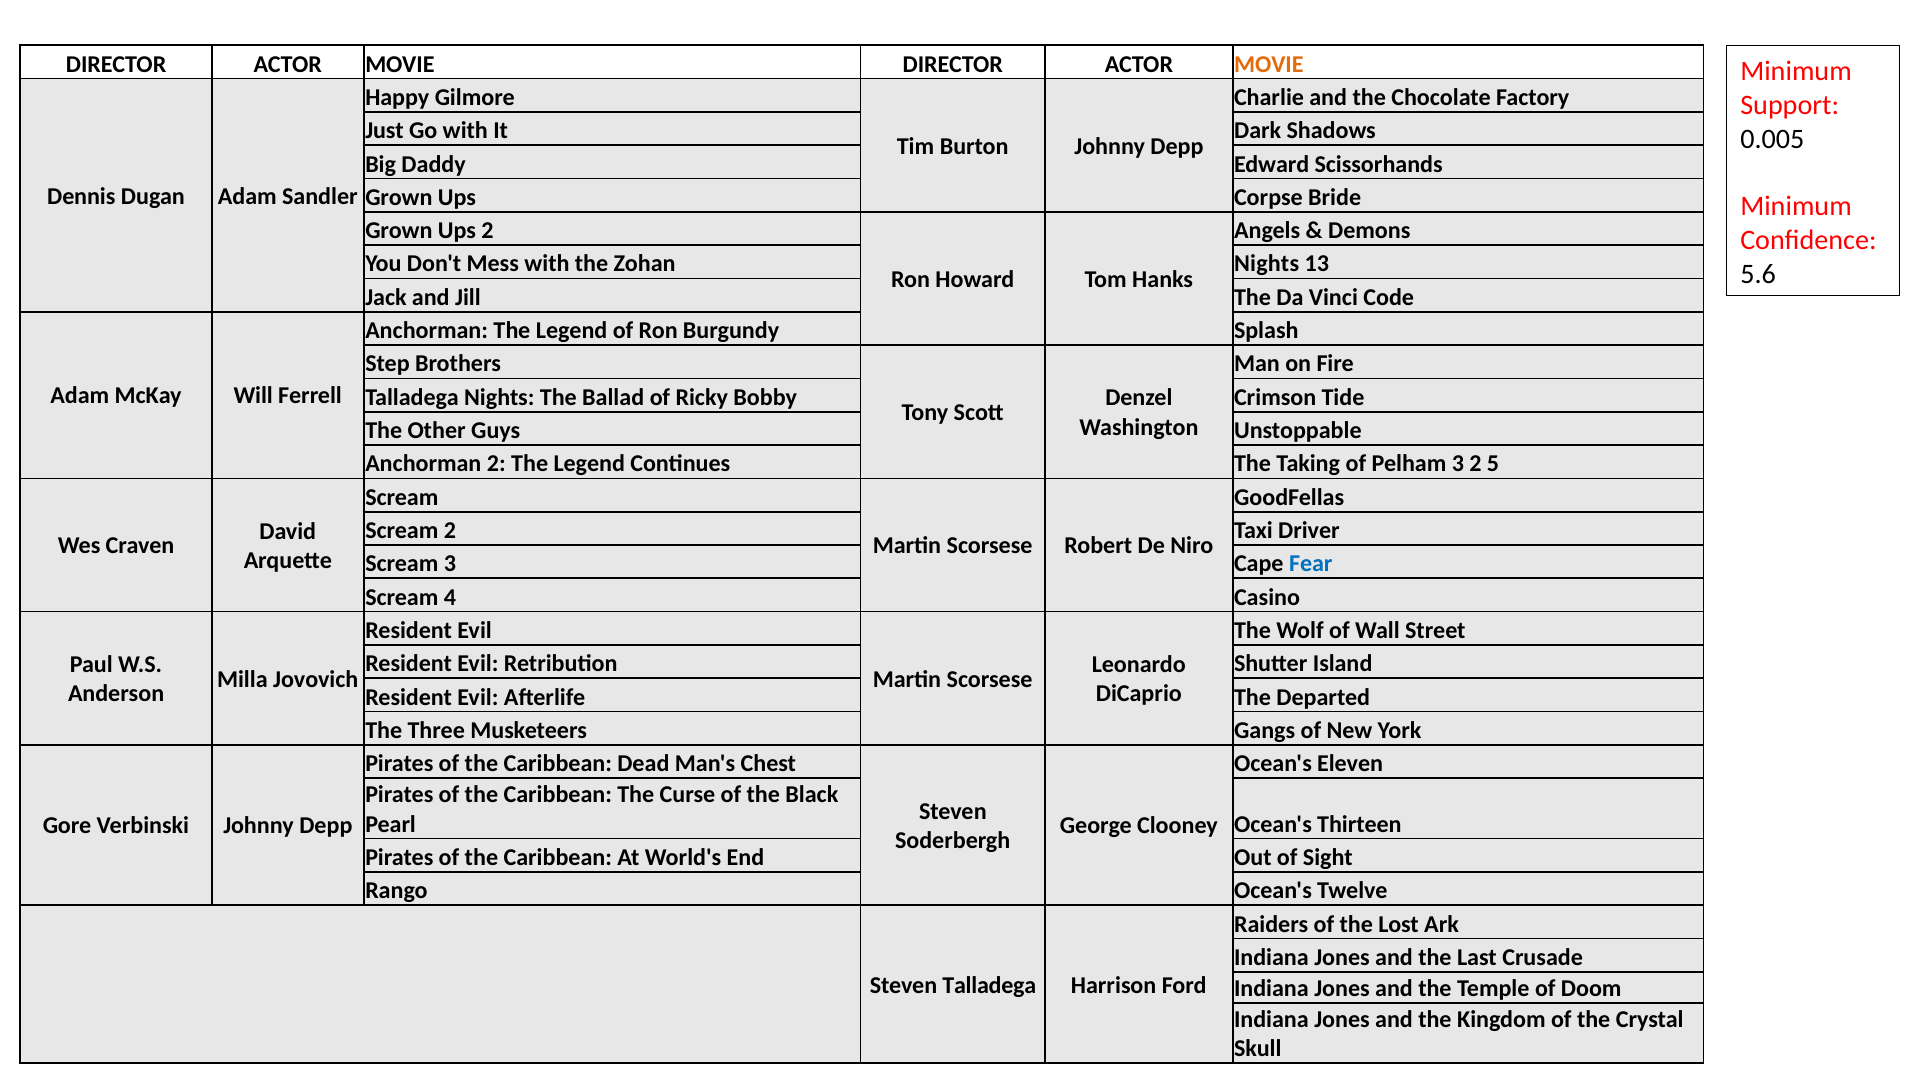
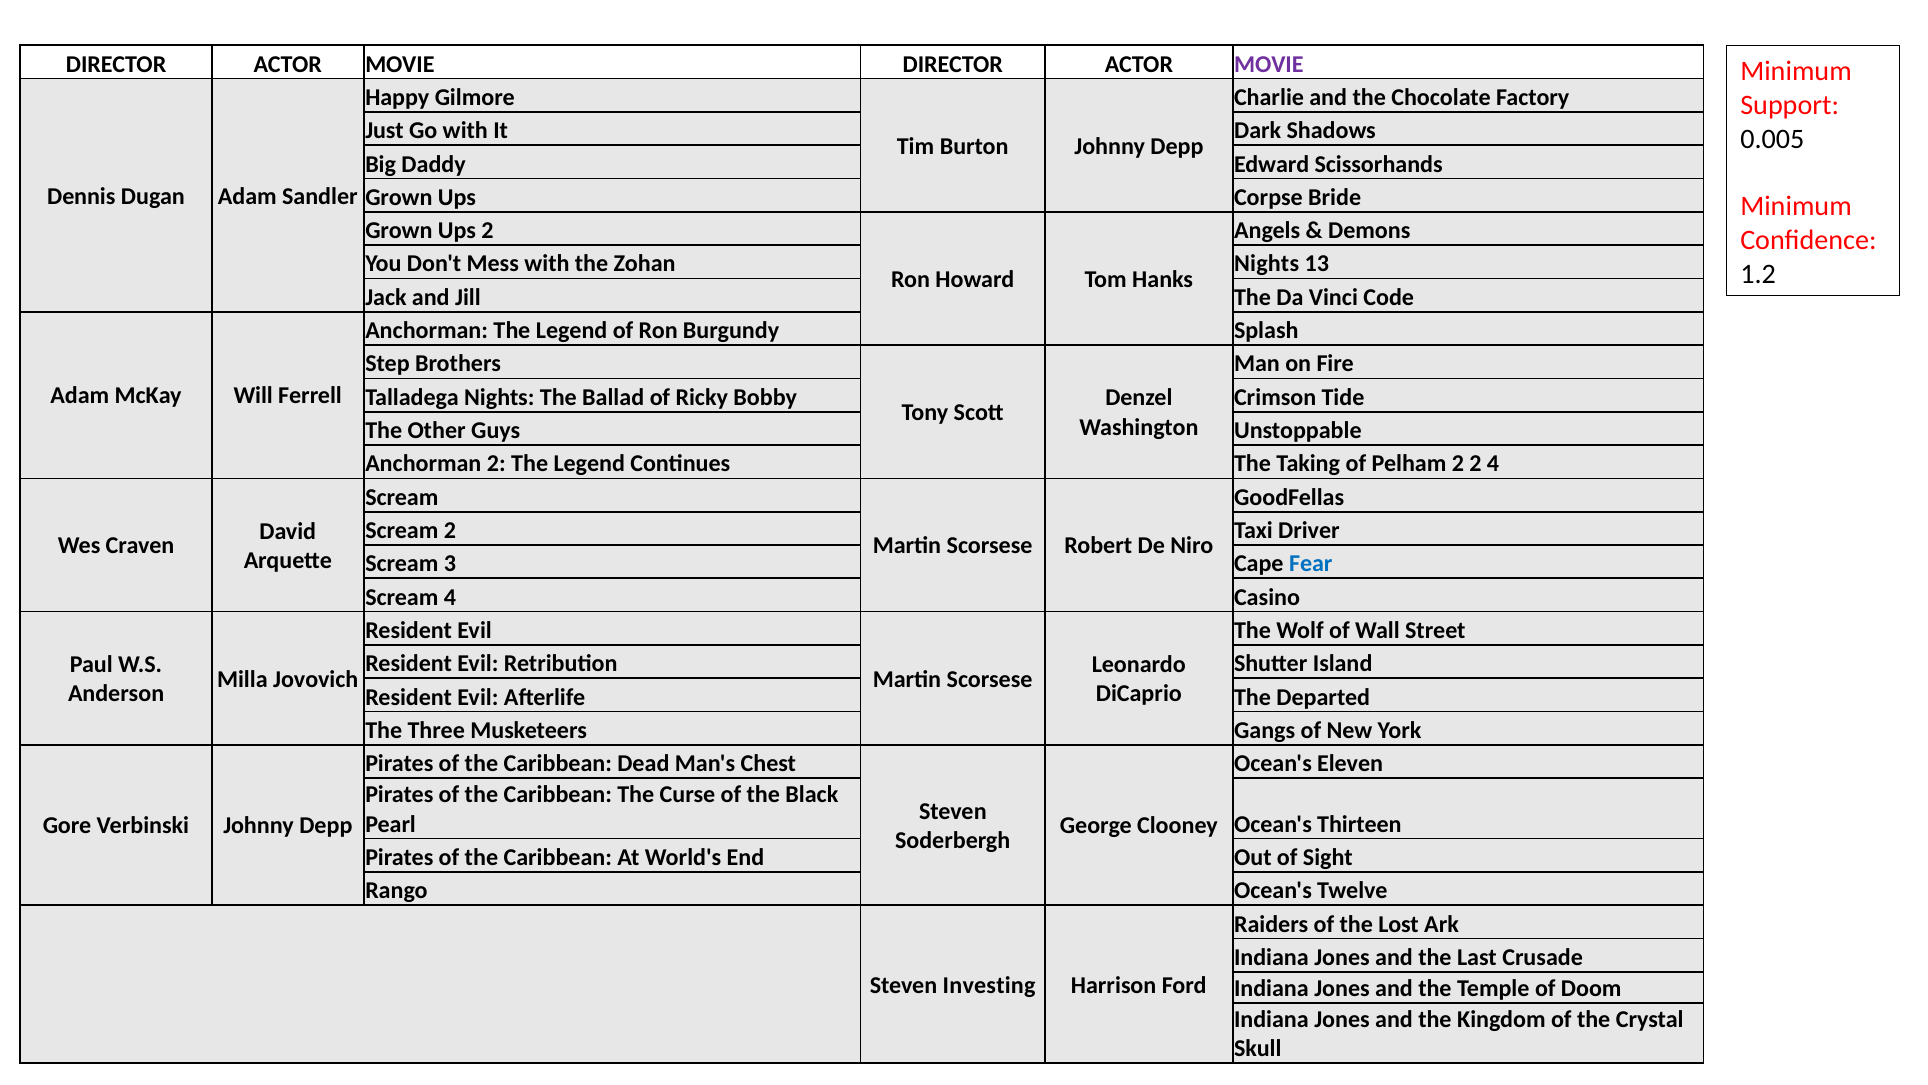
MOVIE colour: orange -> purple (1269, 64)
5.6: 5.6 -> 1.2 (1758, 274)
Pelham 3: 3 -> 2 (1458, 464)
2 5: 5 -> 4 (1493, 464)
Steven Talladega: Talladega -> Investing (989, 985)
